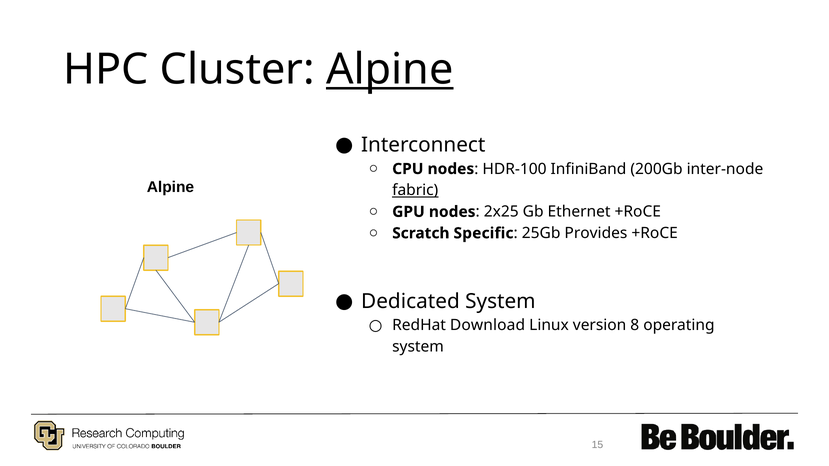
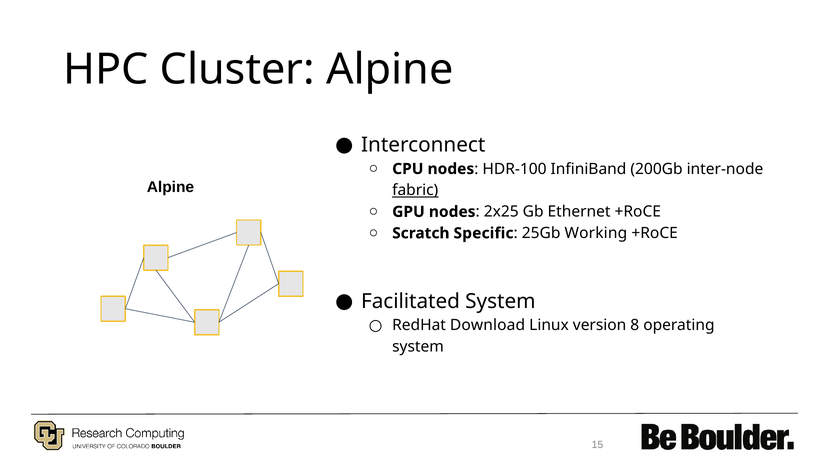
Alpine underline: present -> none (390, 70)
Provides: Provides -> Working (596, 233)
Dedicated: Dedicated -> Facilitated (411, 301)
